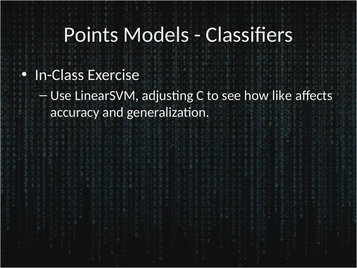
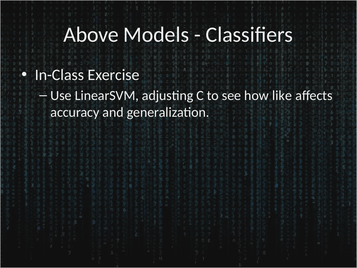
Points: Points -> Above (91, 35)
